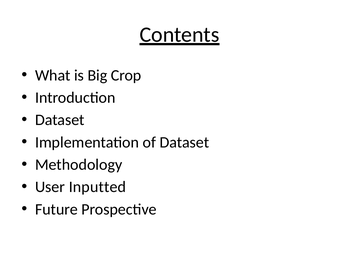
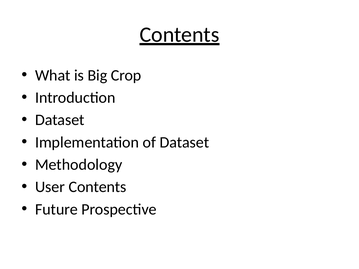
User Inputted: Inputted -> Contents (98, 187)
